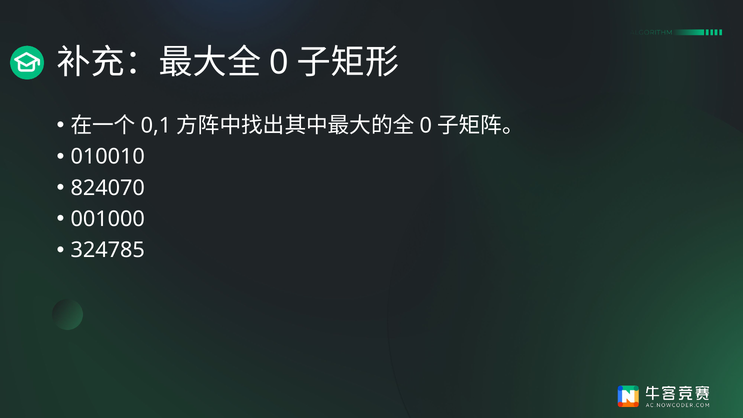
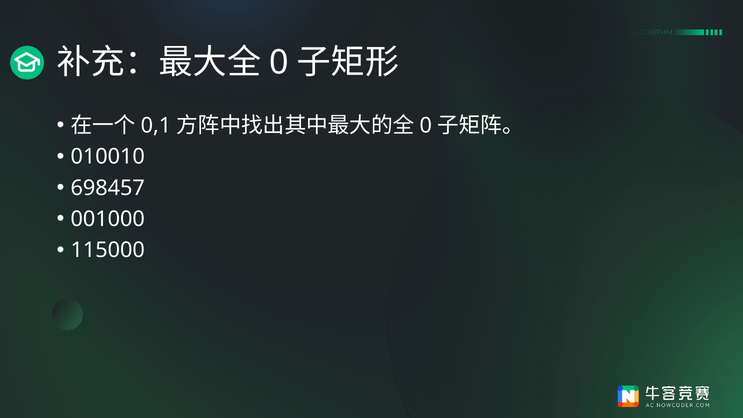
824070: 824070 -> 698457 (108, 188)
324785: 324785 -> 115000 (108, 250)
